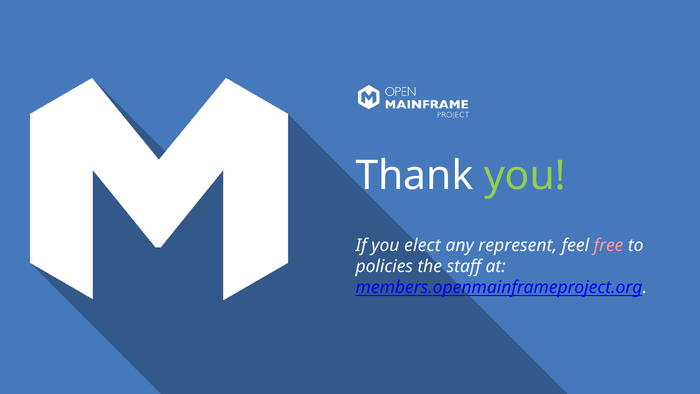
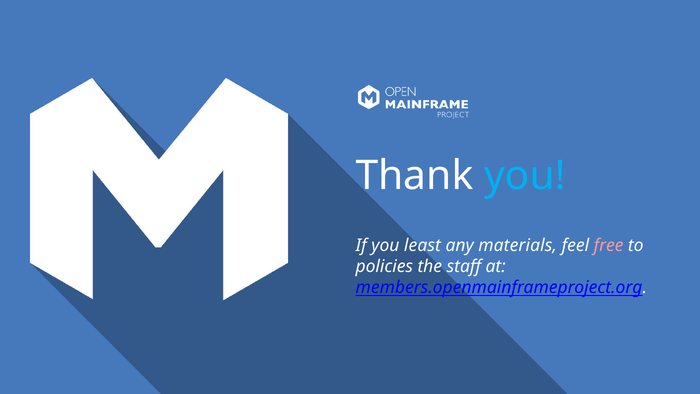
you colour: light green -> light blue (525, 176)
elect: elect -> least (422, 245)
represent: represent -> materials (518, 245)
